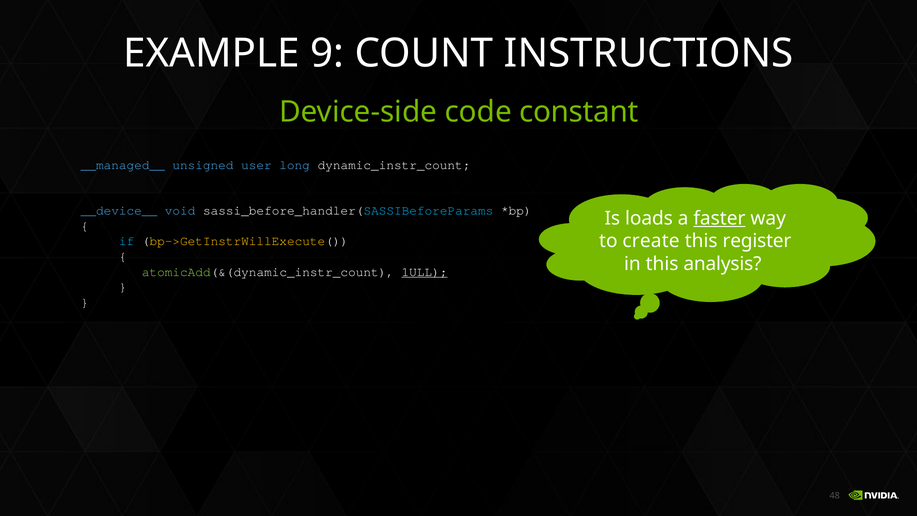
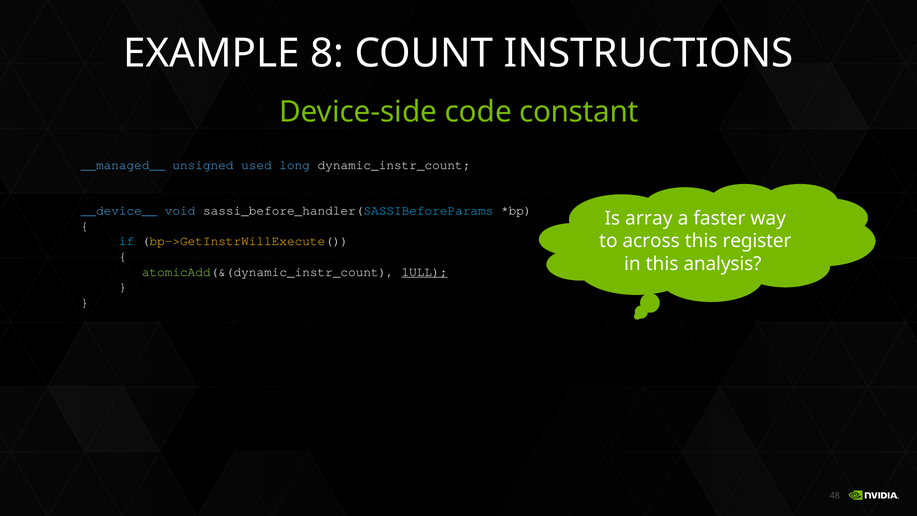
9: 9 -> 8 (327, 53)
user: user -> used (256, 165)
loads: loads -> array (649, 218)
faster underline: present -> none (719, 218)
create: create -> across (651, 241)
